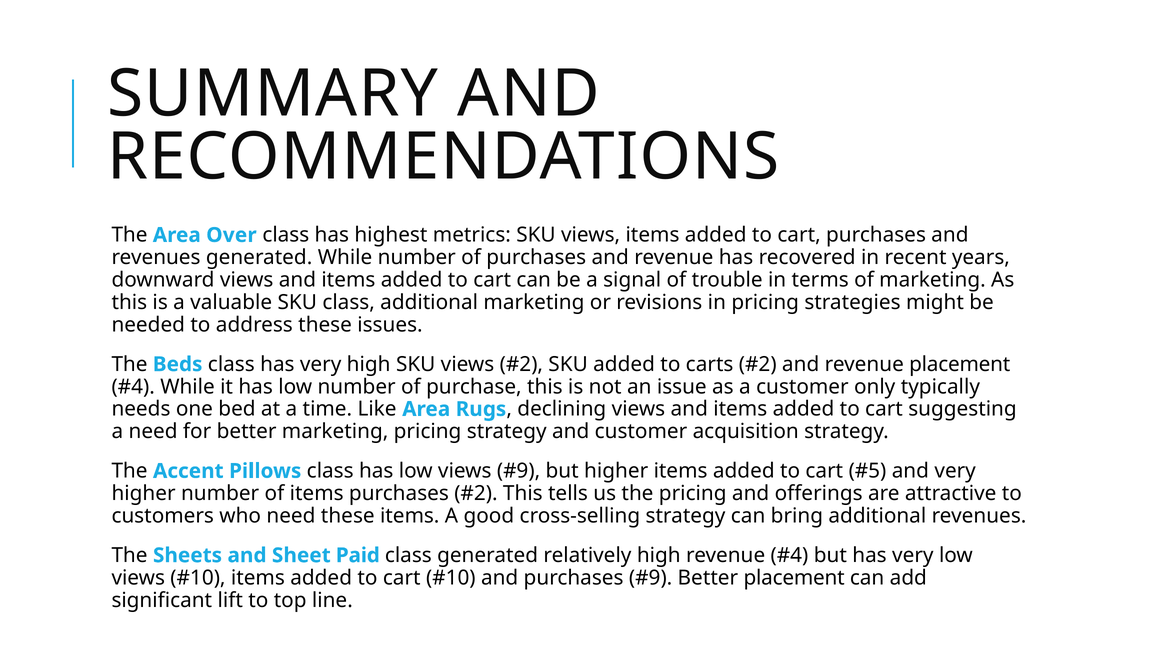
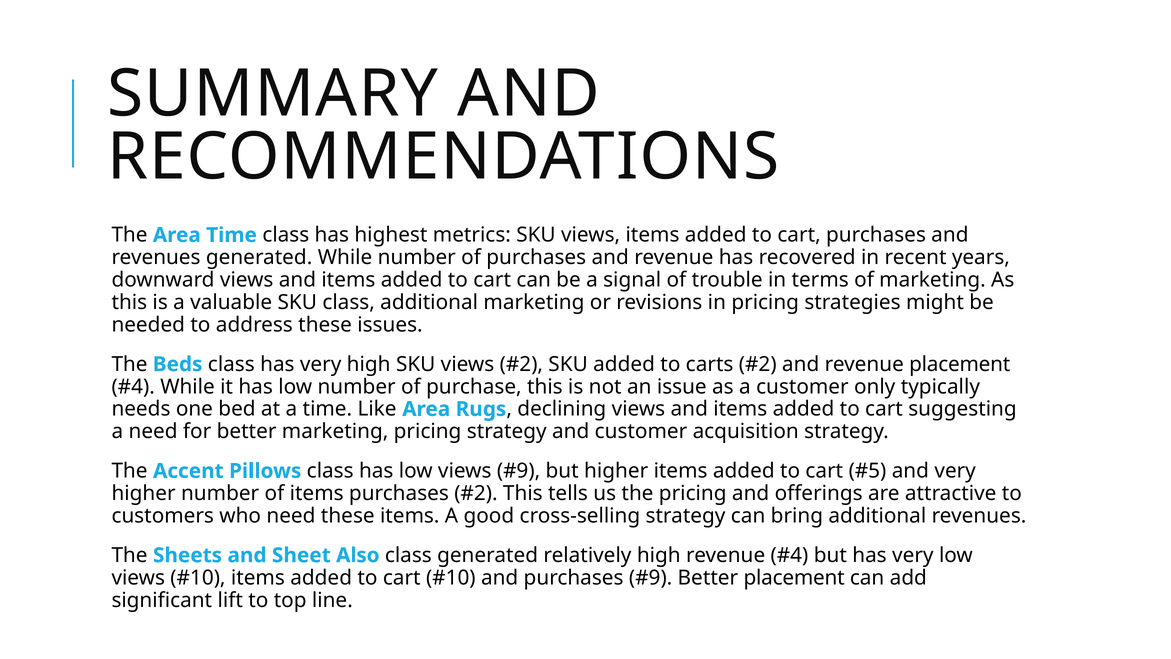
Area Over: Over -> Time (232, 235)
Paid: Paid -> Also (358, 555)
